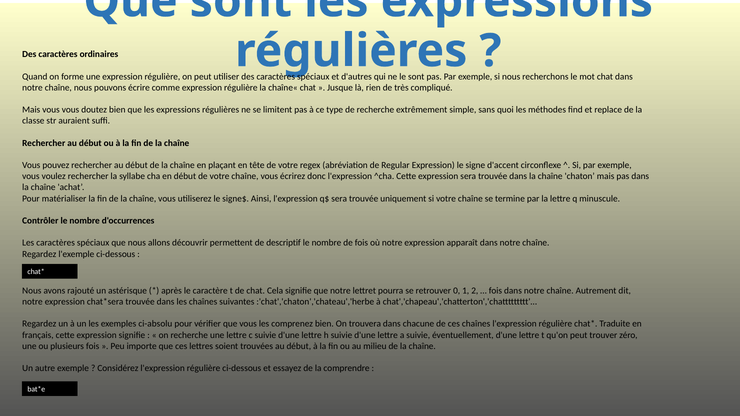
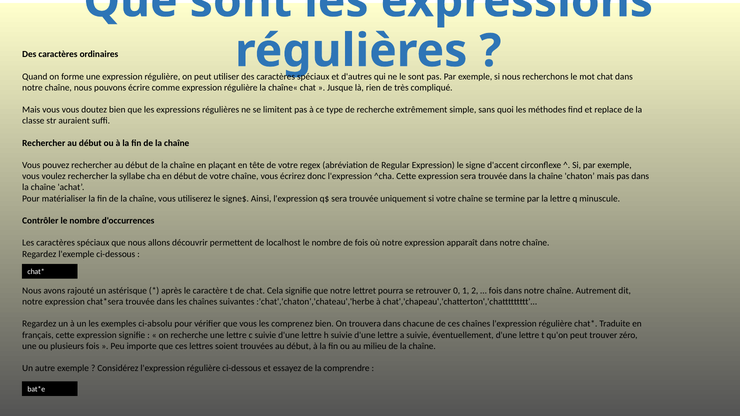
descriptif: descriptif -> localhost (283, 243)
